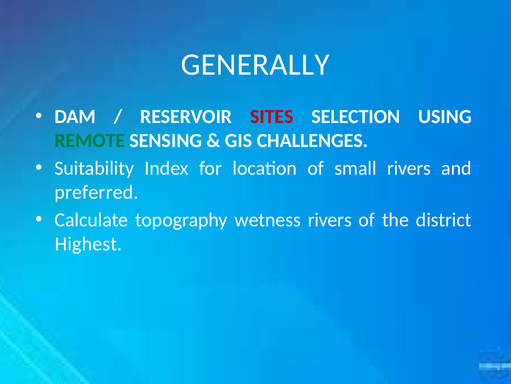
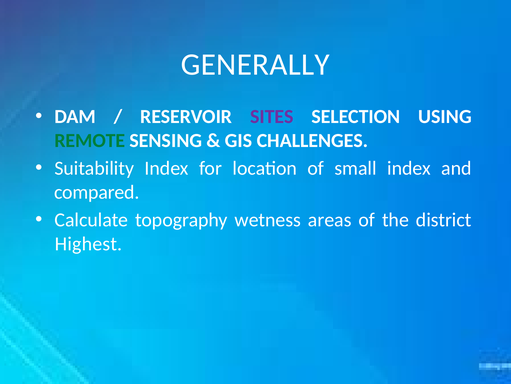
SITES colour: red -> purple (272, 116)
small rivers: rivers -> index (409, 168)
preferred: preferred -> compared (97, 192)
wetness rivers: rivers -> areas (330, 220)
